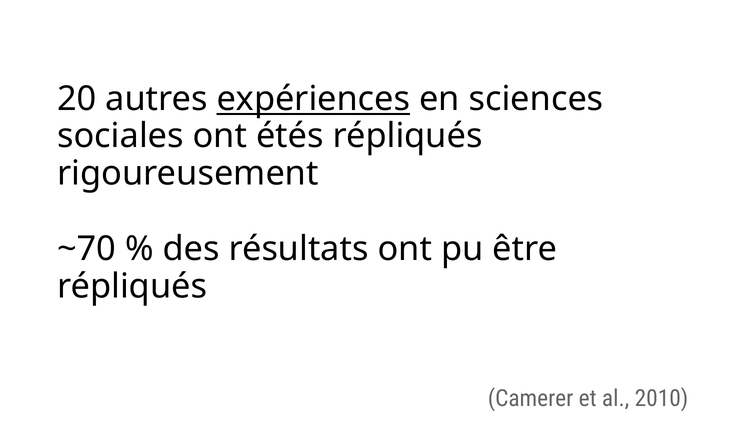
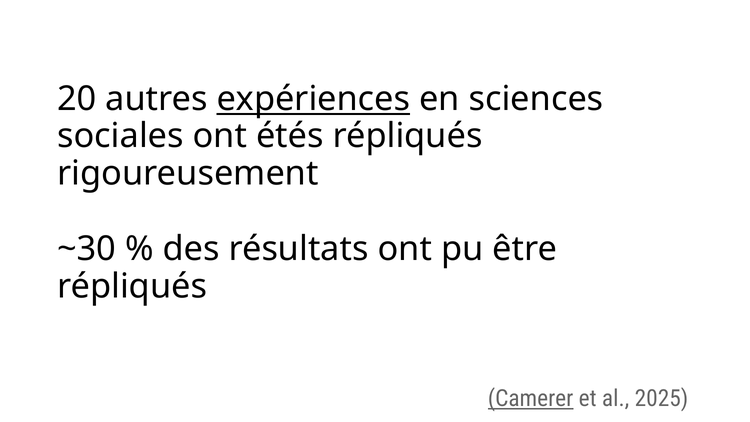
~70: ~70 -> ~30 (87, 249)
Camerer underline: none -> present (531, 398)
2010: 2010 -> 2025 (661, 398)
